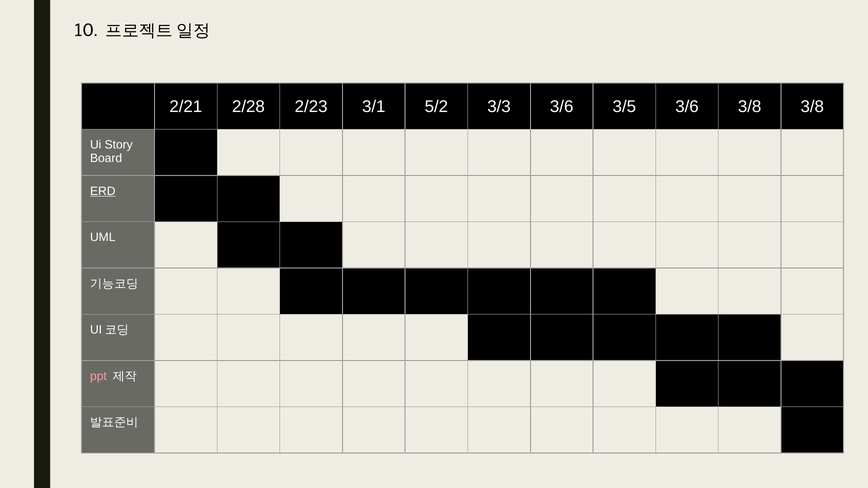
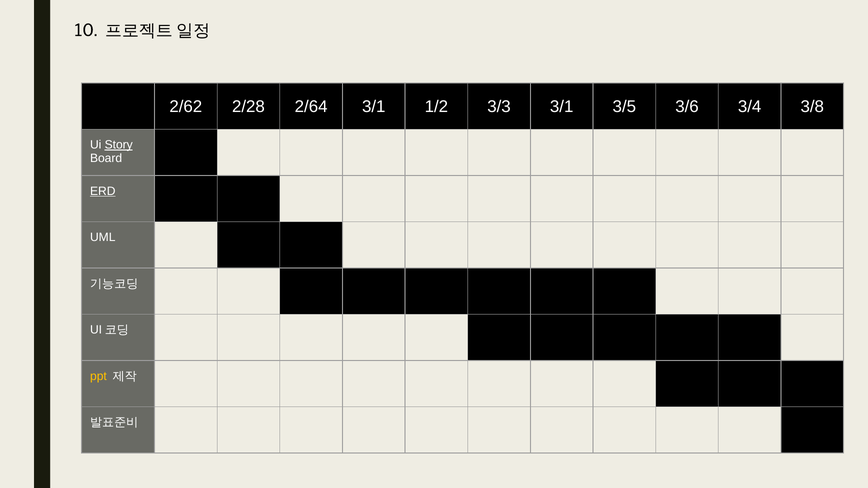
2/21: 2/21 -> 2/62 (186, 107)
2/23: 2/23 -> 2/64 (311, 107)
5/2: 5/2 -> 1/2 (436, 107)
3/3 3/6: 3/6 -> 3/1 (562, 107)
3/6 3/8: 3/8 -> 3/4 (750, 107)
Story underline: none -> present (119, 145)
ppt colour: pink -> yellow (98, 376)
